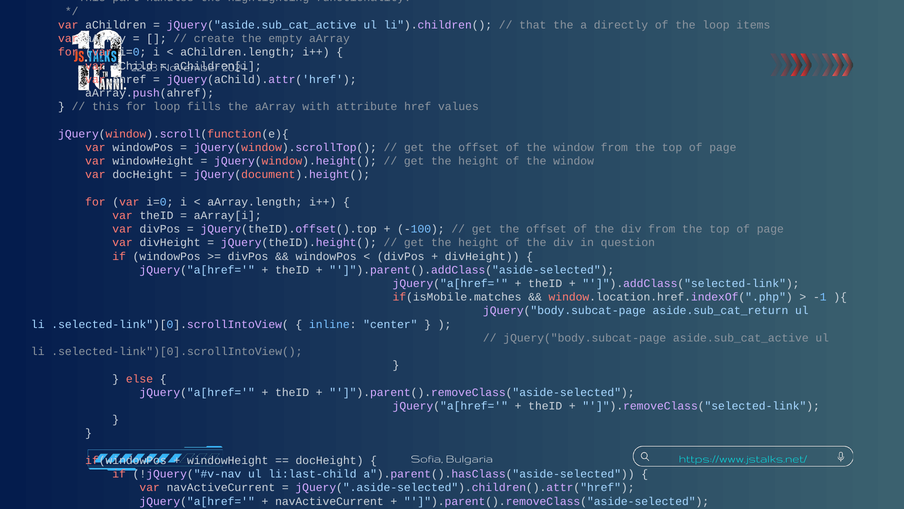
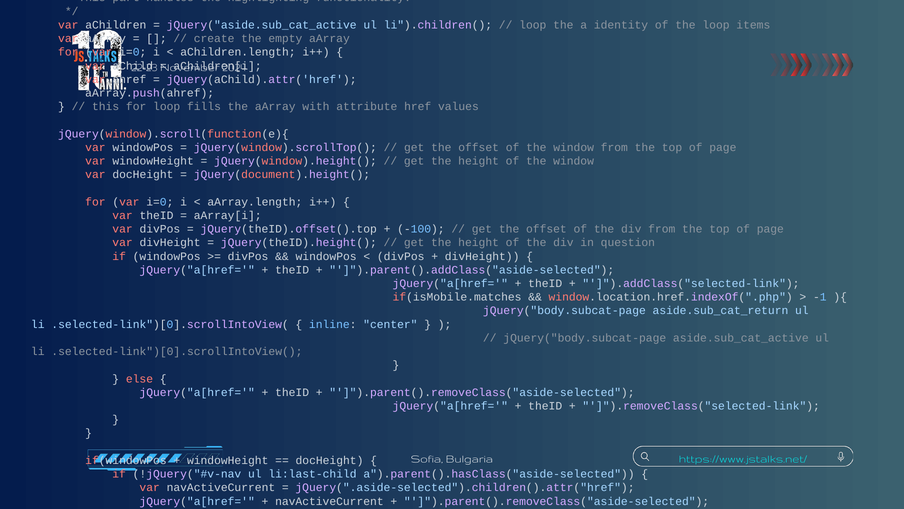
that: that -> loop (533, 25)
directly: directly -> identity (621, 25)
